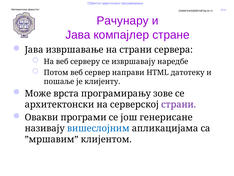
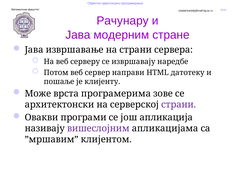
компајлер: компајлер -> модерним (121, 35)
програмирању: програмирању -> програмерима (116, 93)
генерисане: генерисане -> апликација (166, 117)
вишеслојним colour: blue -> purple (98, 128)
